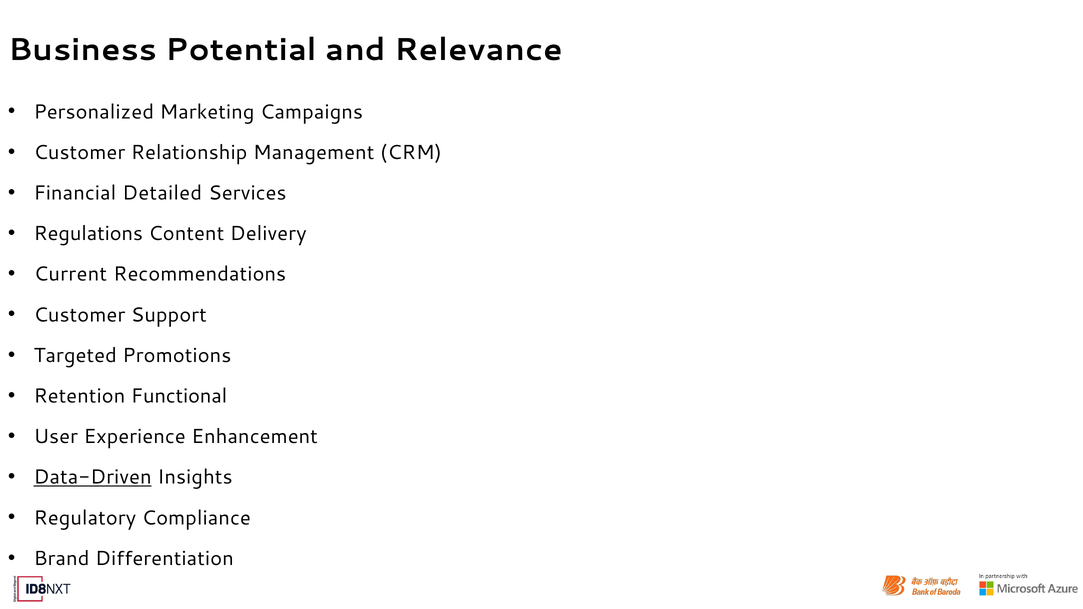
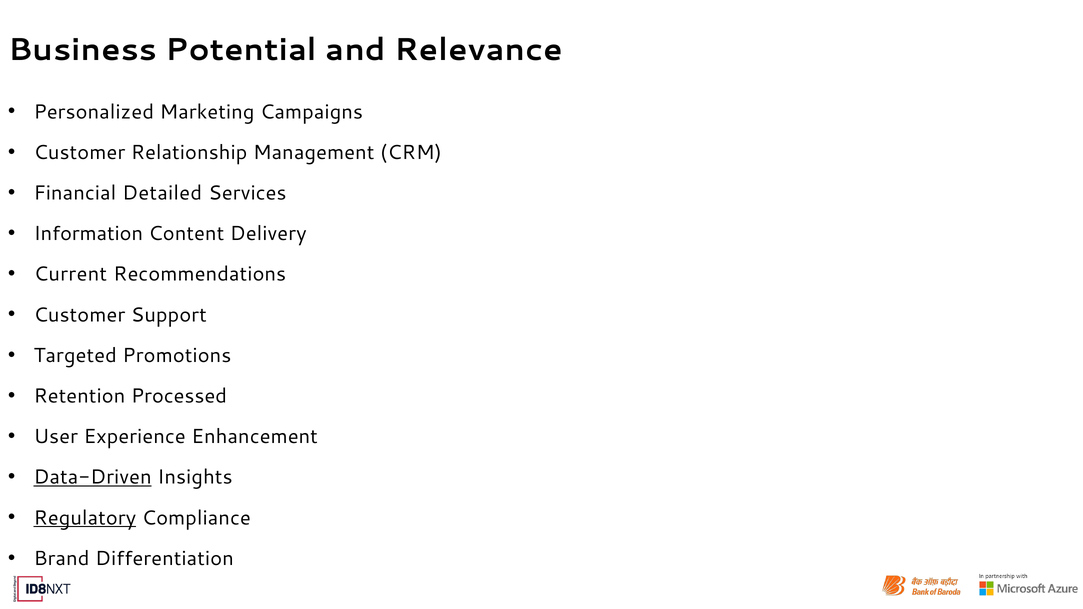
Regulations: Regulations -> Information (88, 234)
Functional: Functional -> Processed (179, 396)
Regulatory underline: none -> present (85, 518)
